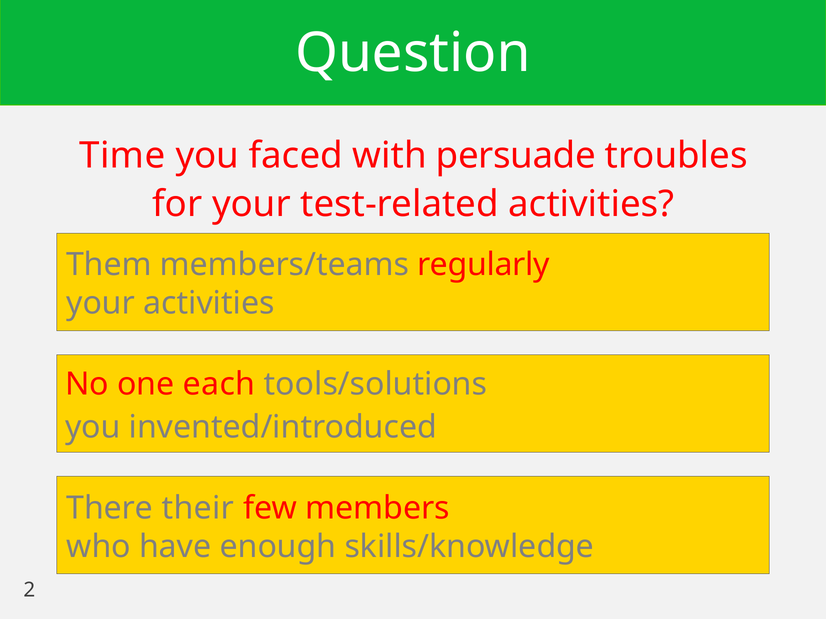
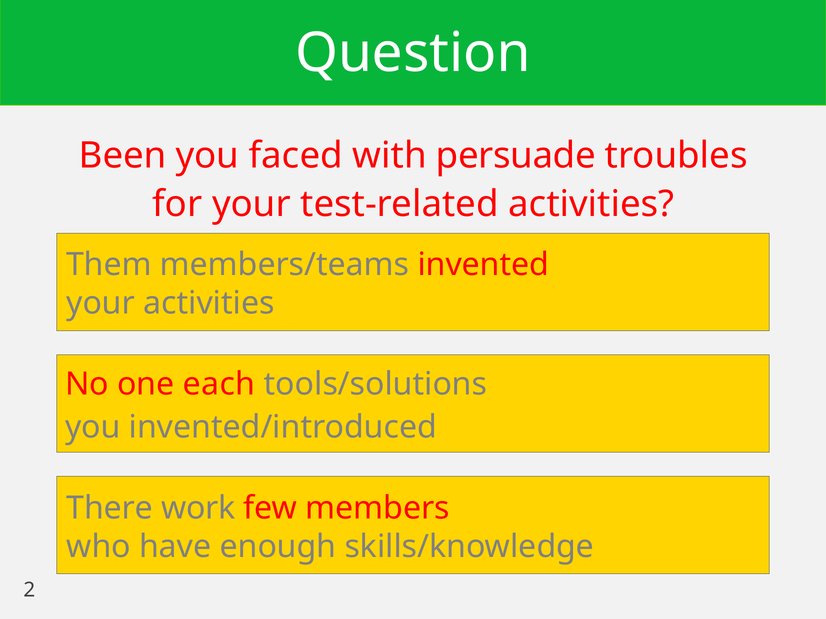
Time: Time -> Been (123, 156)
regularly: regularly -> invented (483, 265)
their: their -> work (198, 508)
